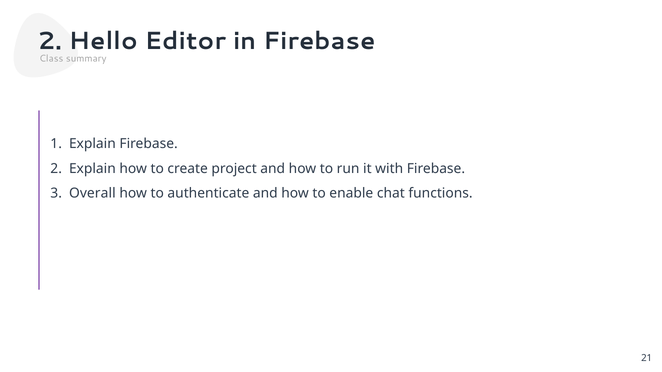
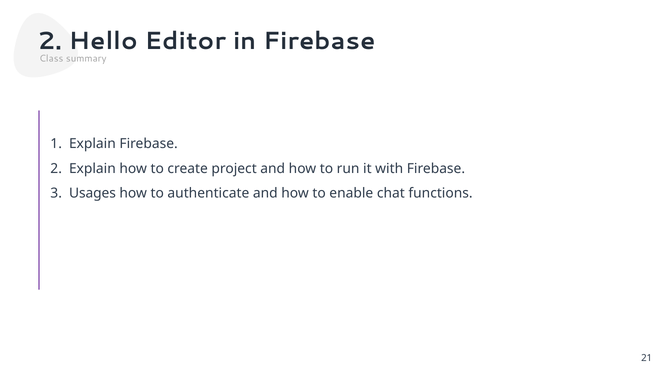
Overall: Overall -> Usages (92, 194)
